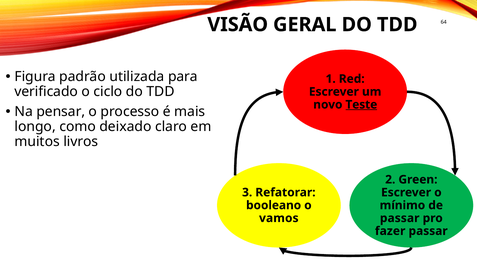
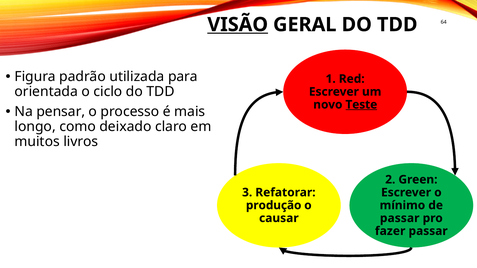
VISÃO underline: none -> present (238, 25)
verificado: verificado -> orientada (46, 92)
booleano: booleano -> produção (274, 206)
vamos: vamos -> causar (279, 218)
